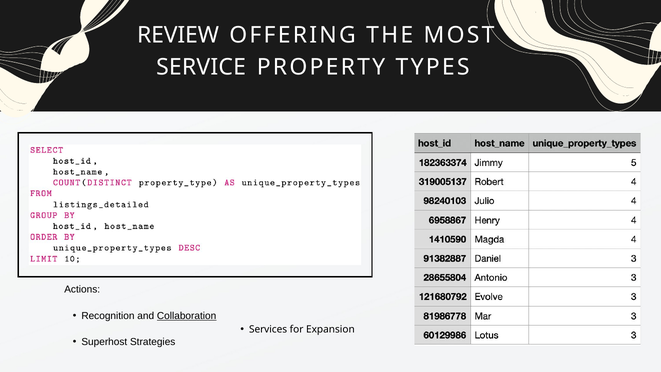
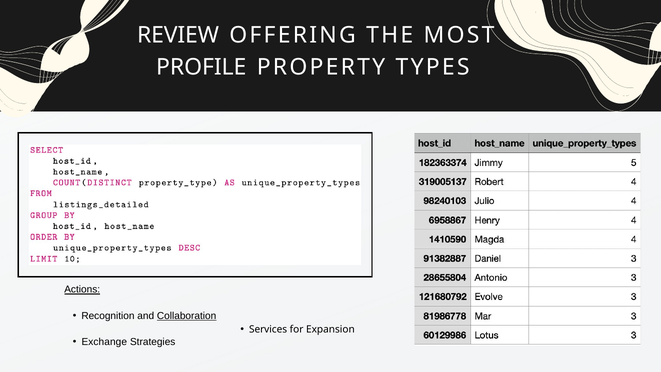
SERVICE: SERVICE -> PROFILE (201, 67)
Actions underline: none -> present (82, 290)
Superhost: Superhost -> Exchange (104, 342)
